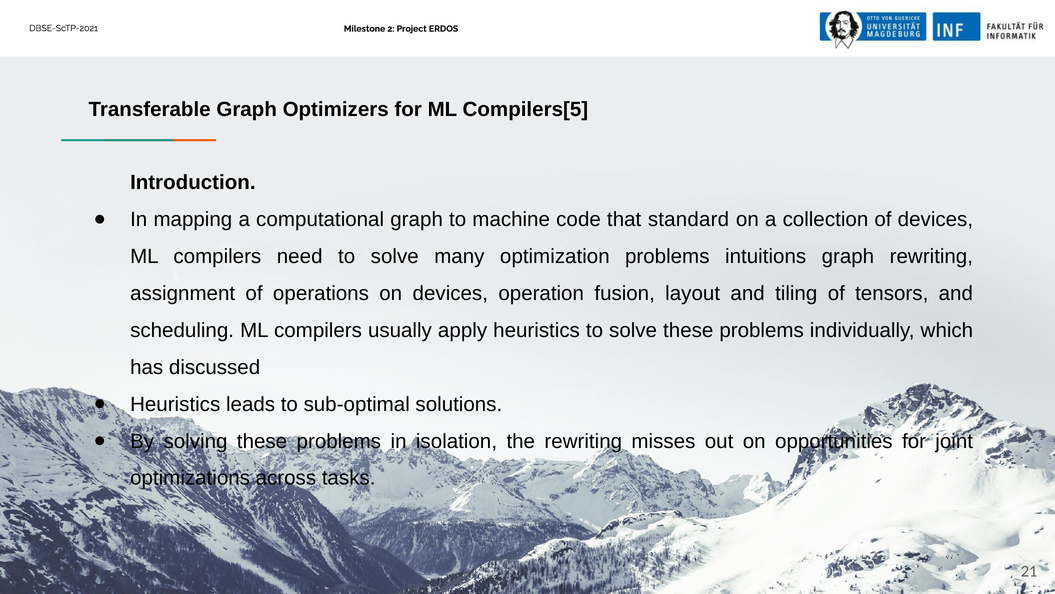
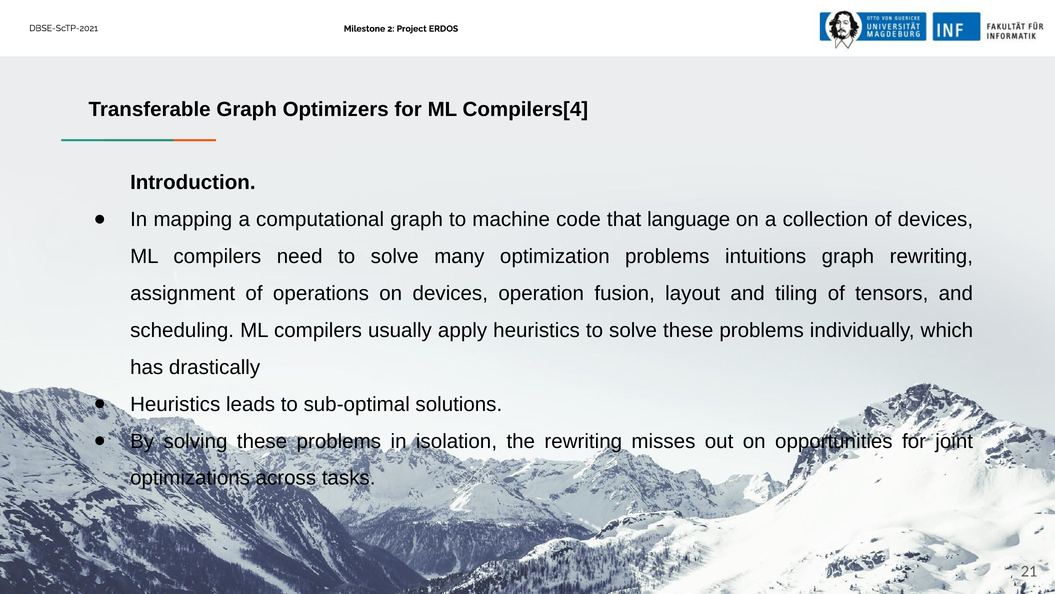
Compilers[5: Compilers[5 -> Compilers[4 (525, 109)
standard: standard -> language (689, 219)
discussed: discussed -> drastically (215, 367)
